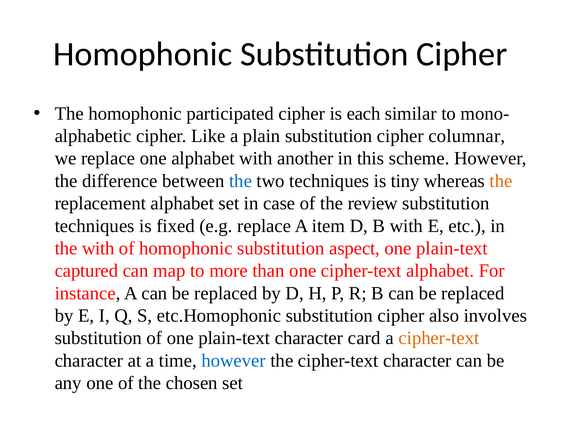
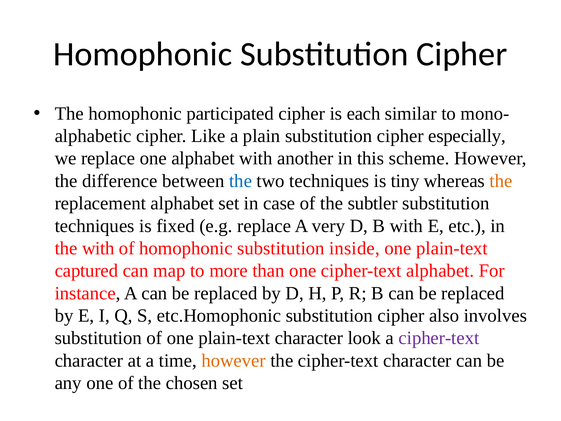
columnar: columnar -> especially (467, 136)
review: review -> subtler (373, 203)
item: item -> very (329, 226)
aspect: aspect -> inside (354, 248)
card: card -> look (364, 338)
cipher-text colour: orange -> purple (439, 338)
however colour: blue -> orange (234, 360)
